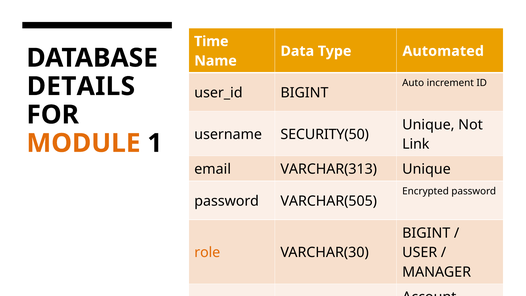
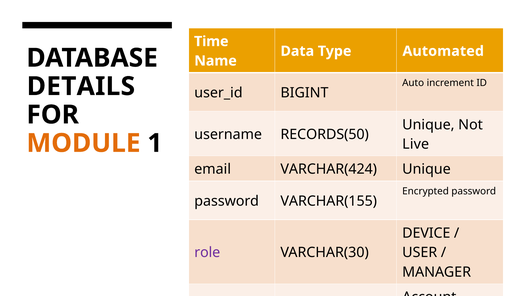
SECURITY(50: SECURITY(50 -> RECORDS(50 (325, 134)
Link: Link -> Live (416, 144)
VARCHAR(313: VARCHAR(313 -> VARCHAR(424 (329, 169)
VARCHAR(505: VARCHAR(505 -> VARCHAR(155 (329, 201)
BIGINT: BIGINT -> DEVICE (426, 233)
role colour: orange -> purple (207, 252)
